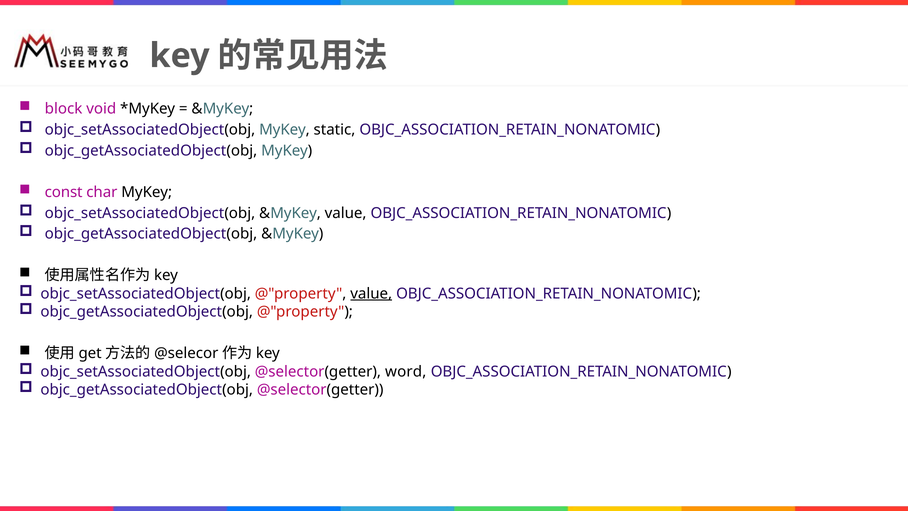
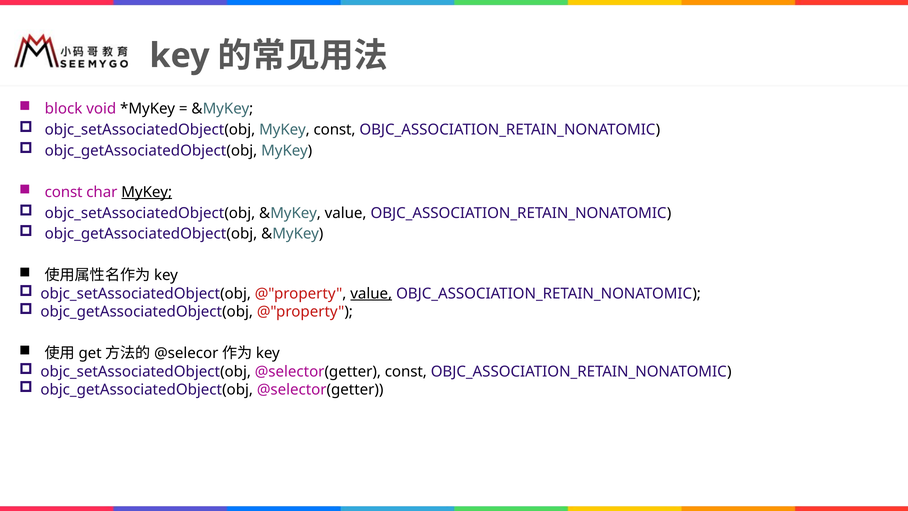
MyKey static: static -> const (335, 130)
MyKey underline: none -> present (147, 192)
@selector(getter word: word -> const (406, 371)
